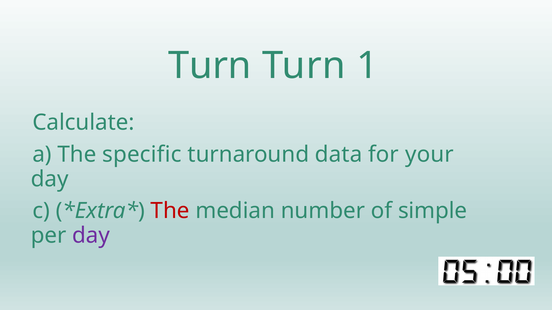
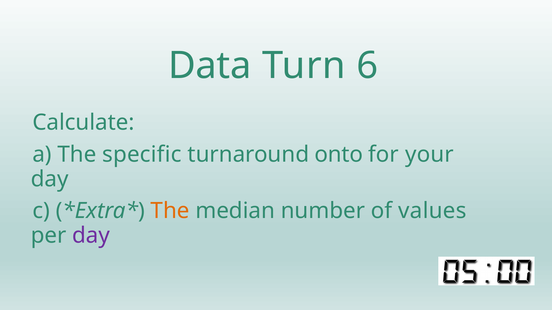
Turn: Turn -> Data (210, 66)
1: 1 -> 6 (367, 66)
data: data -> onto (339, 155)
The colour: red -> orange (170, 211)
simple: simple -> values (432, 211)
